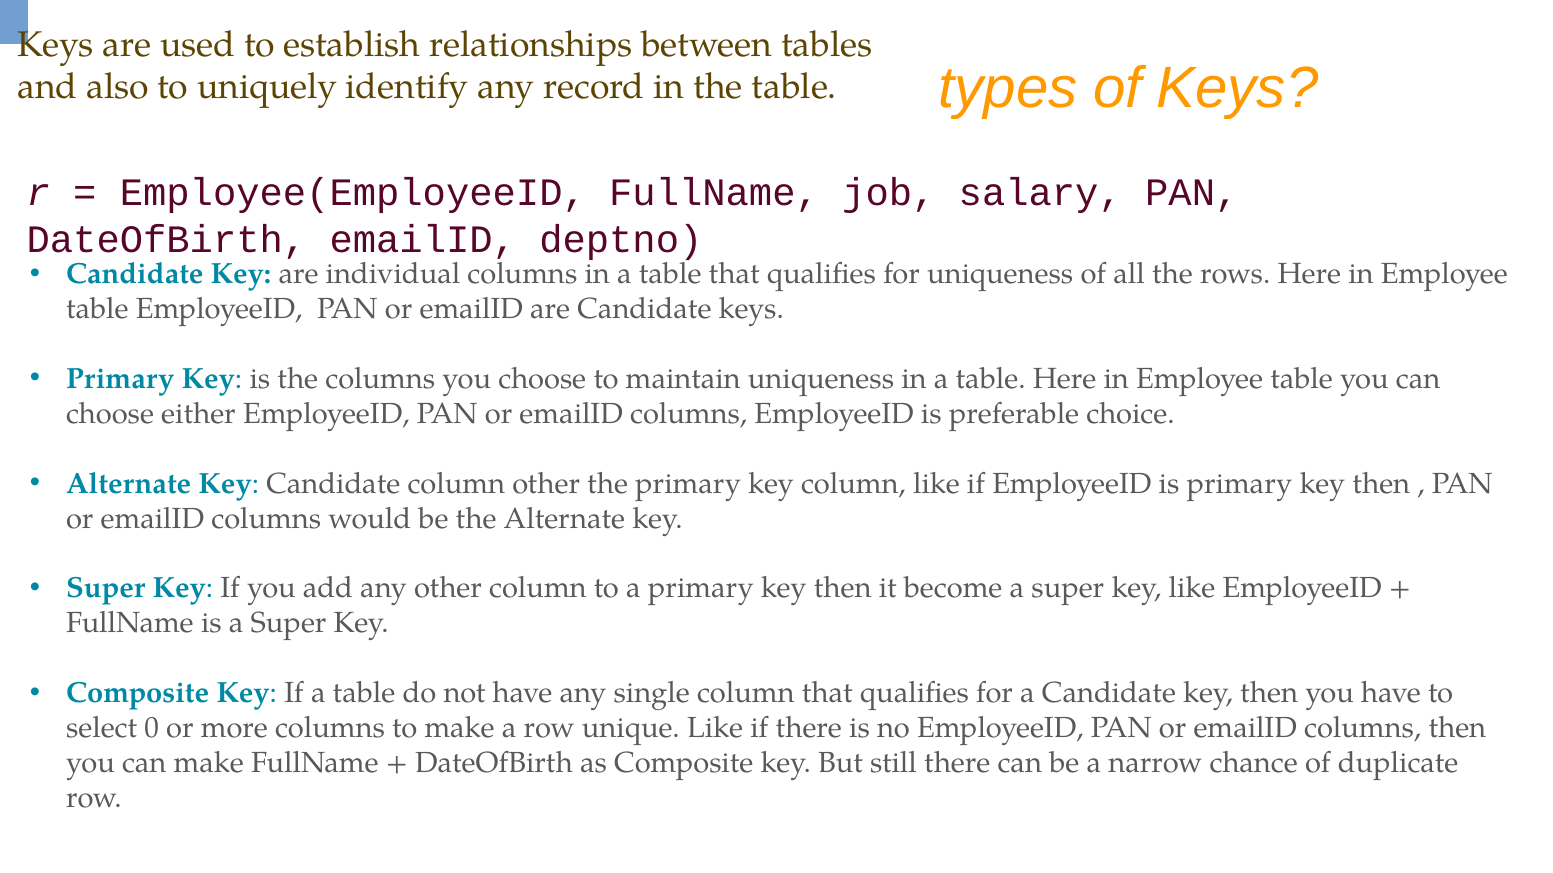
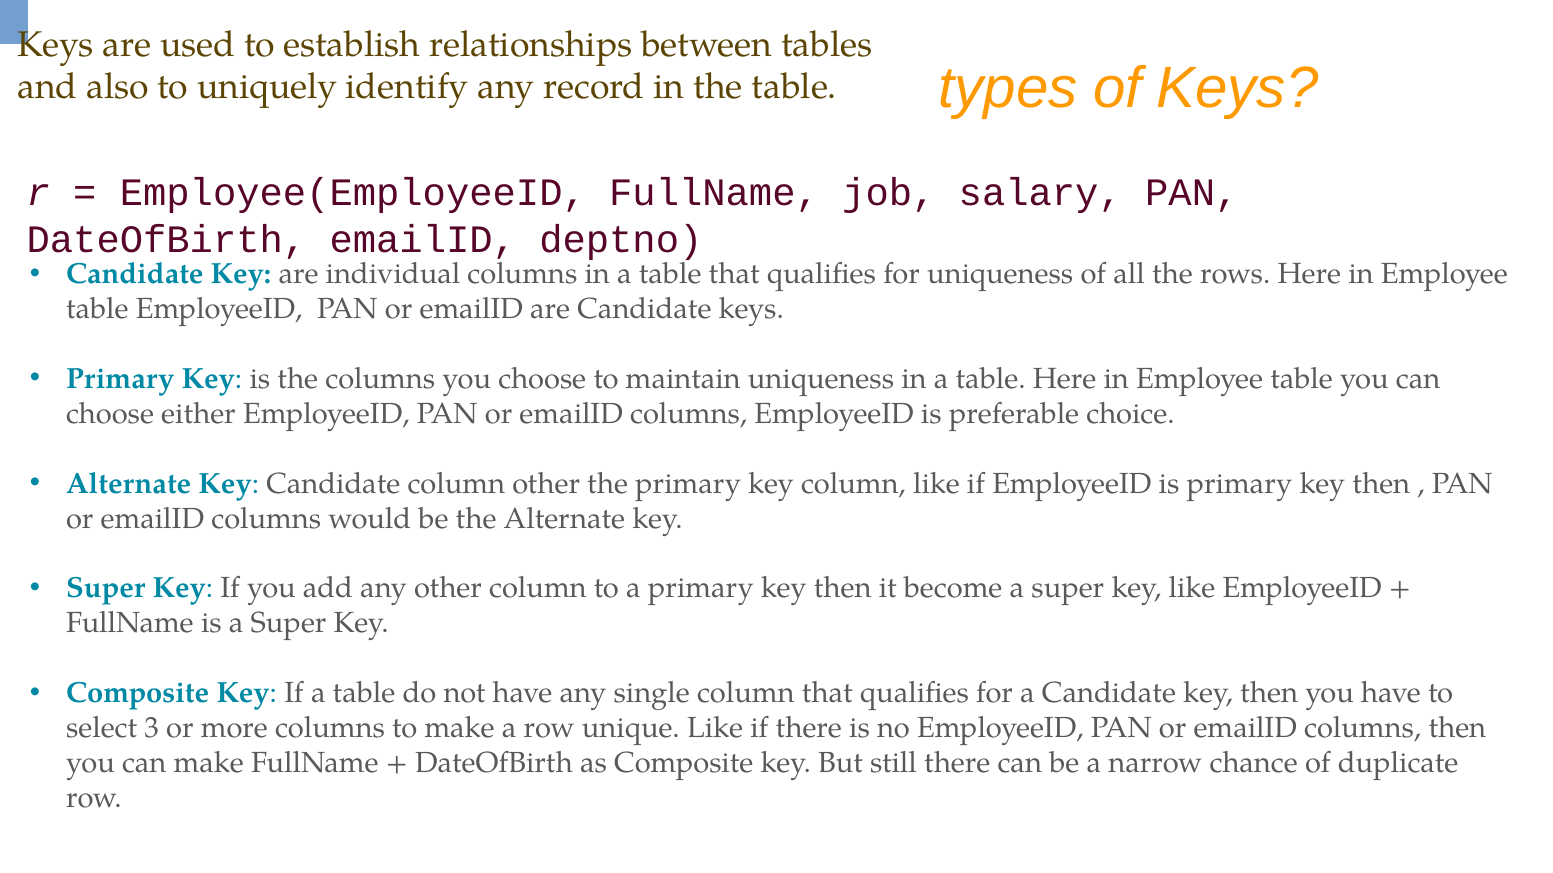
0: 0 -> 3 (152, 728)
